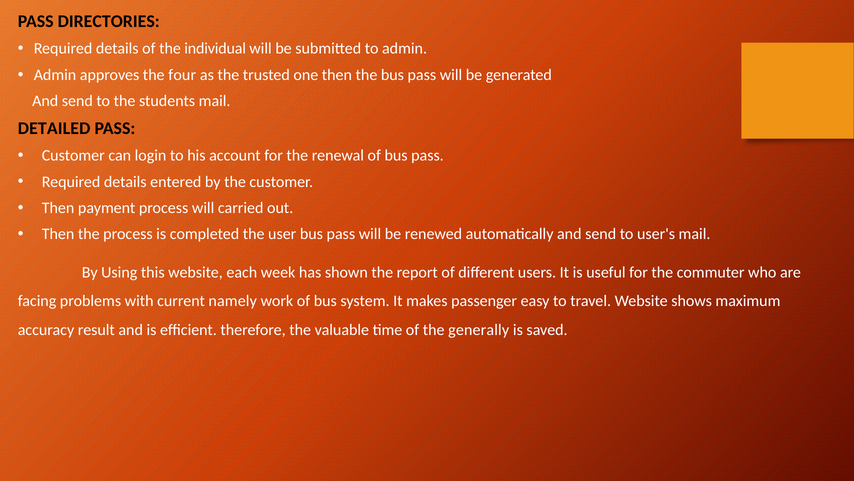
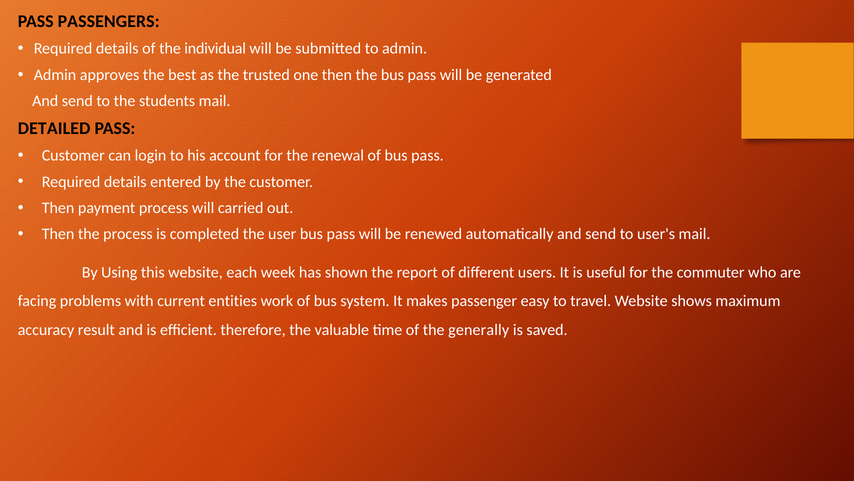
DIRECTORIES: DIRECTORIES -> PASSENGERS (109, 21)
four: four -> best (182, 75)
namely: namely -> entities (233, 301)
